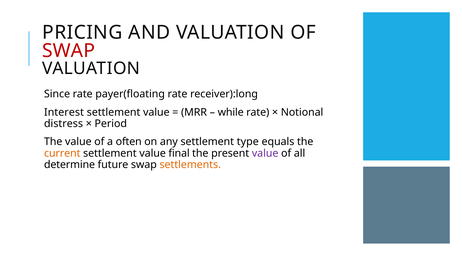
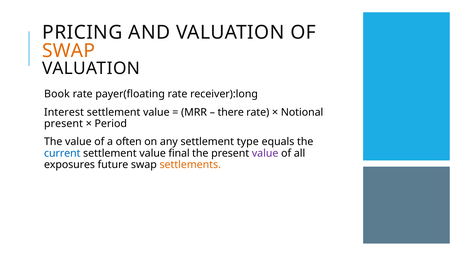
SWAP colour: red -> orange (69, 51)
Since: Since -> Book (57, 94)
while: while -> there (231, 112)
distress: distress -> present (63, 124)
current colour: orange -> blue (62, 153)
determine: determine -> exposures (69, 165)
